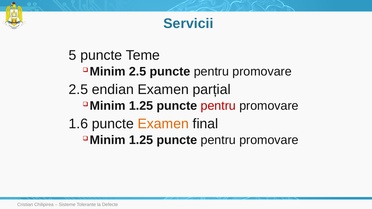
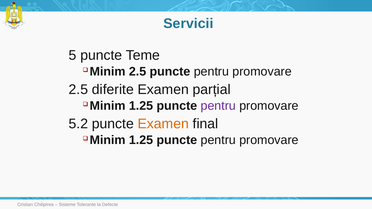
endian: endian -> diferite (113, 90)
pentru colour: red -> purple (218, 106)
1.6: 1.6 -> 5.2 (78, 124)
